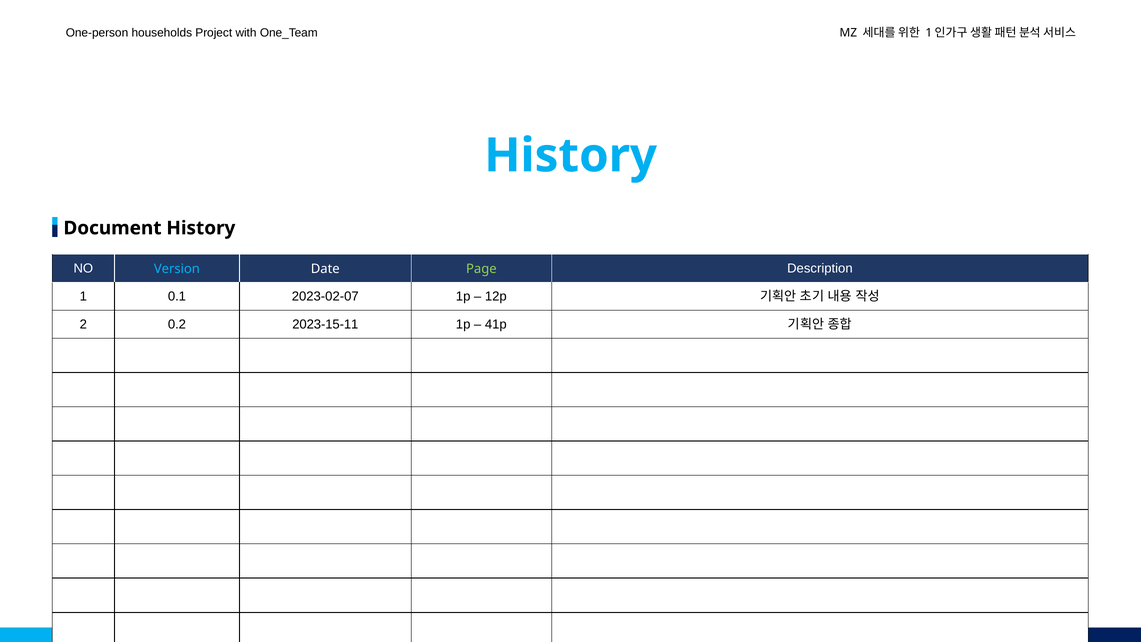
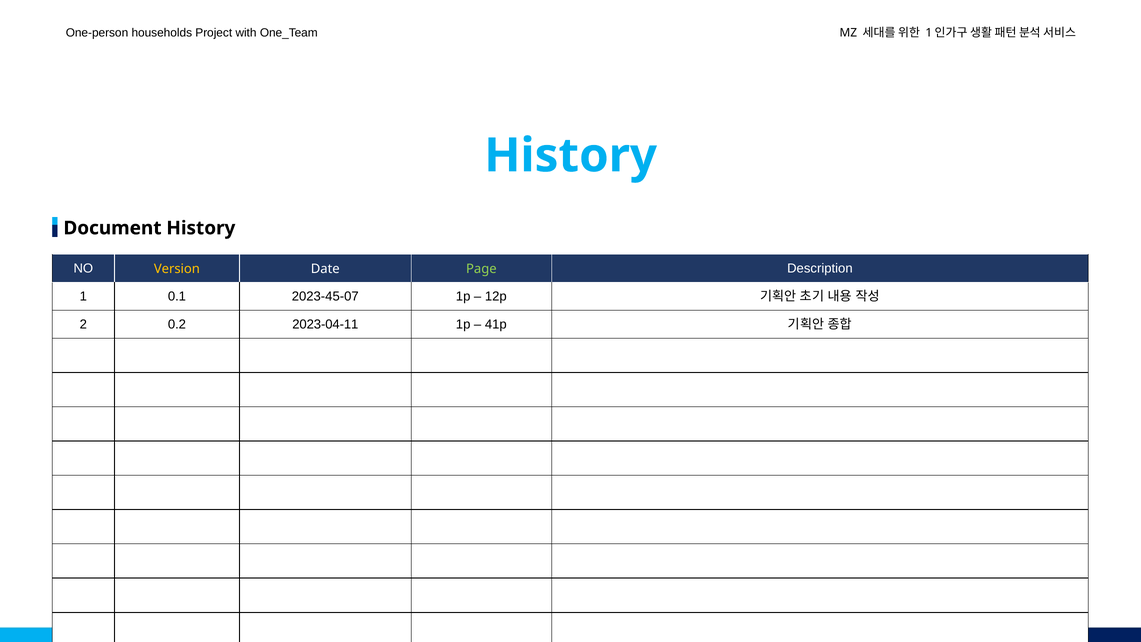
Version colour: light blue -> yellow (177, 269)
2023-02-07: 2023-02-07 -> 2023-45-07 (325, 296)
2023-15-11: 2023-15-11 -> 2023-04-11 (325, 324)
